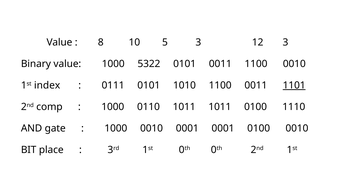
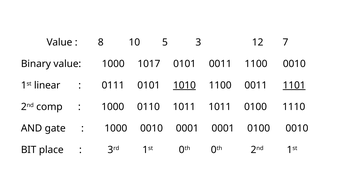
12 3: 3 -> 7 (285, 42)
5322: 5322 -> 1017 (149, 64)
index: index -> linear (47, 86)
1010 underline: none -> present (184, 86)
